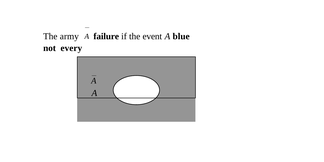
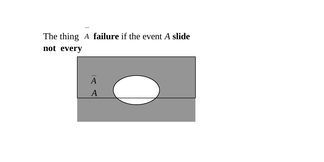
army: army -> thing (69, 36)
blue: blue -> slide (181, 36)
